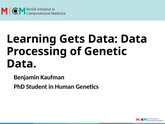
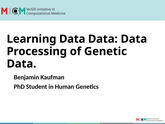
Learning Gets: Gets -> Data (72, 39)
